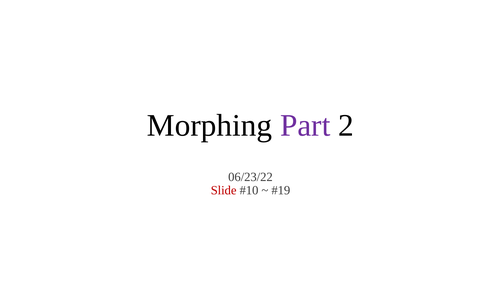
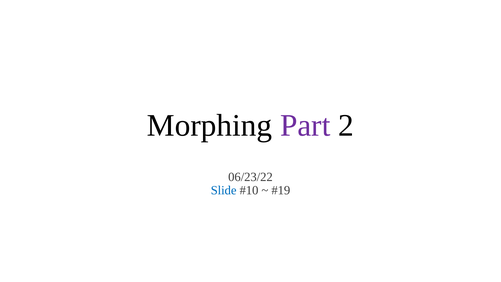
Slide colour: red -> blue (224, 190)
